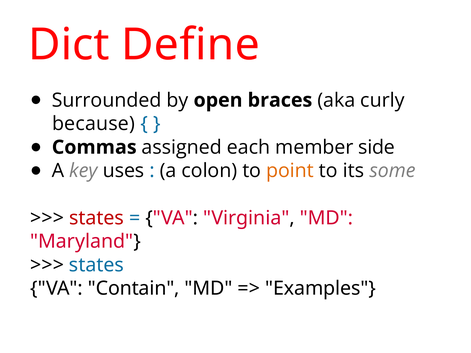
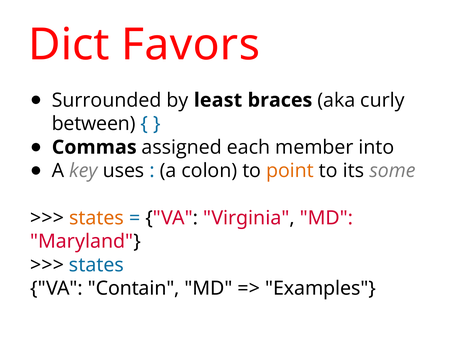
Define: Define -> Favors (191, 45)
open: open -> least (218, 100)
because: because -> between (94, 124)
side: side -> into (377, 147)
states colour: red -> orange (96, 218)
